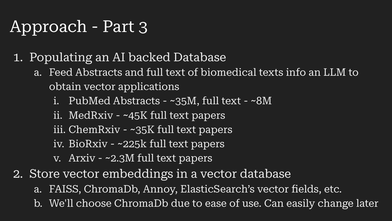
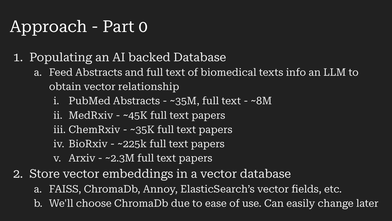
3: 3 -> 0 (143, 27)
applications: applications -> relationship (149, 87)
